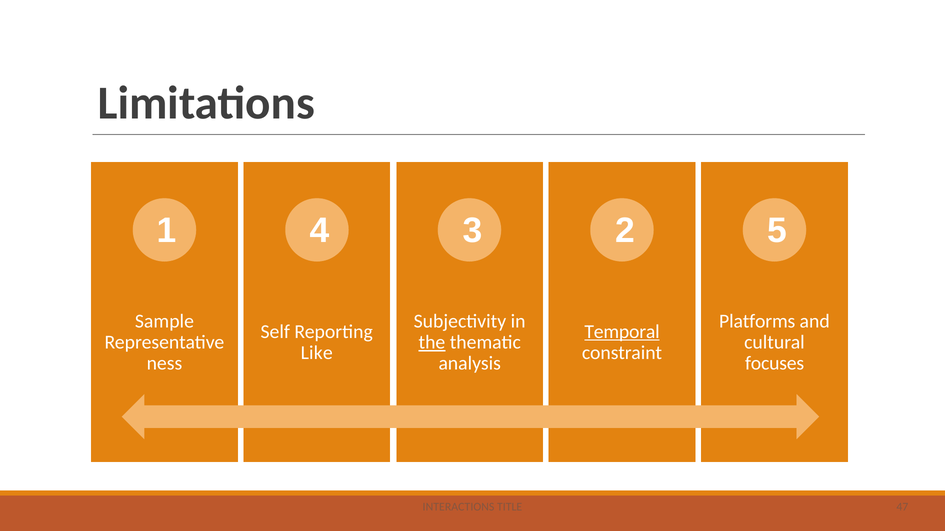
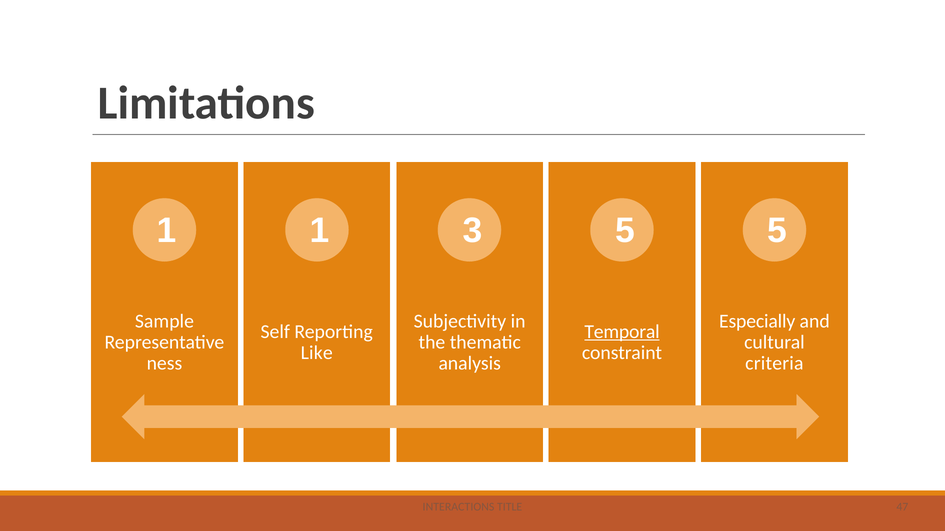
1 4: 4 -> 1 (319, 231)
3 2: 2 -> 5 (625, 231)
Platforms: Platforms -> Especially (757, 321)
the underline: present -> none (432, 343)
focuses: focuses -> criteria (774, 364)
